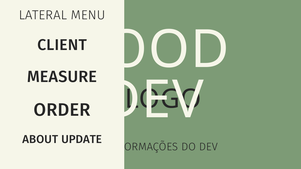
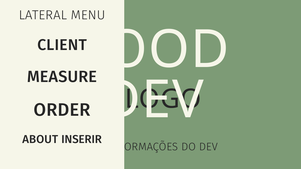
UPDATE: UPDATE -> INSERIR (82, 140)
